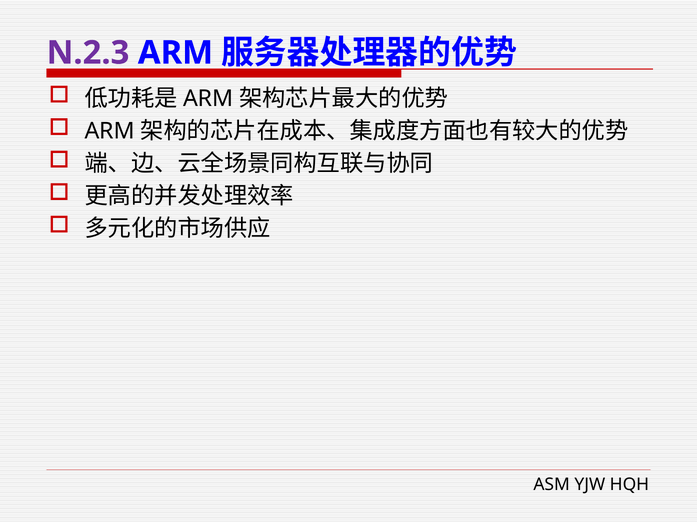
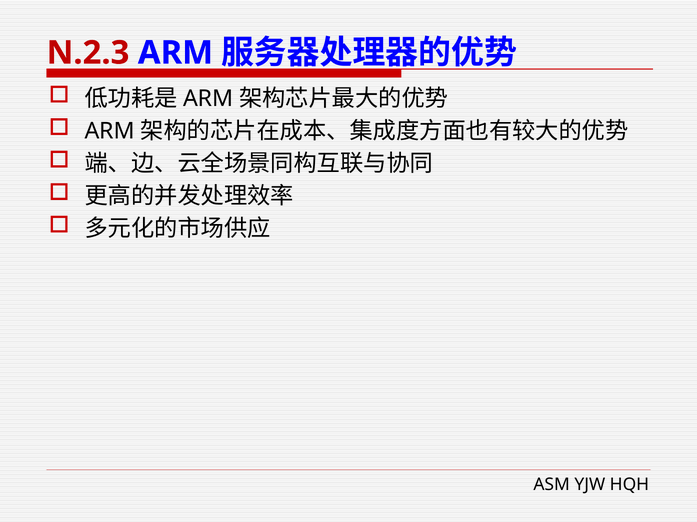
N.2.3 colour: purple -> red (88, 53)
